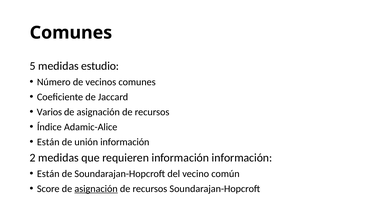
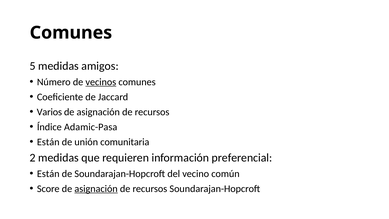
estudio: estudio -> amigos (100, 66)
vecinos underline: none -> present (101, 82)
Adamic-Alice: Adamic-Alice -> Adamic-Pasa (91, 127)
unión información: información -> comunitaria (125, 142)
información información: información -> preferencial (242, 158)
